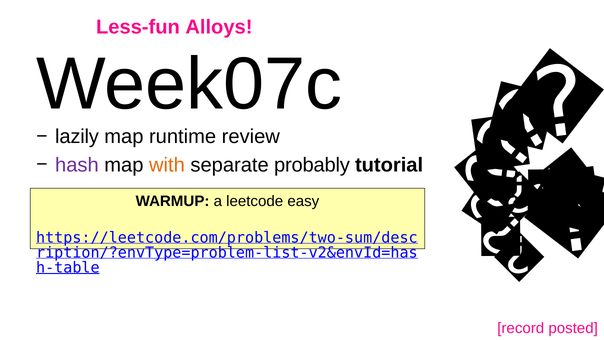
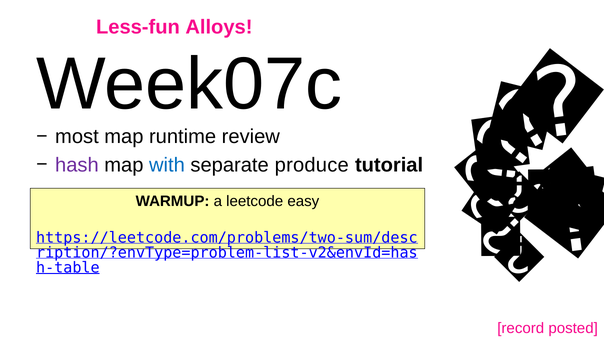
lazily: lazily -> most (77, 137)
with colour: orange -> blue (167, 165)
probably: probably -> produce (312, 165)
